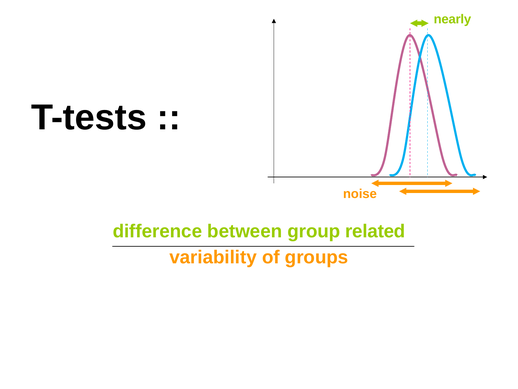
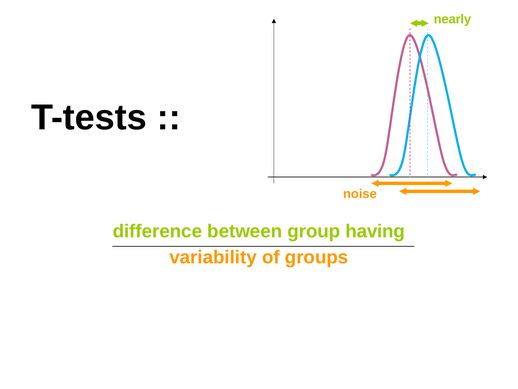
related: related -> having (375, 231)
